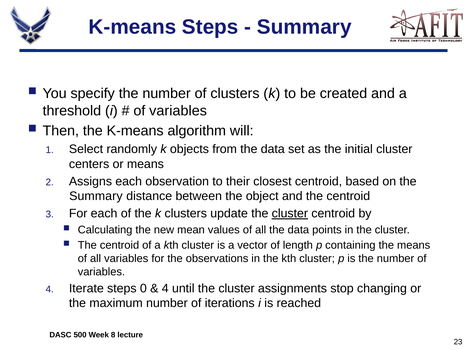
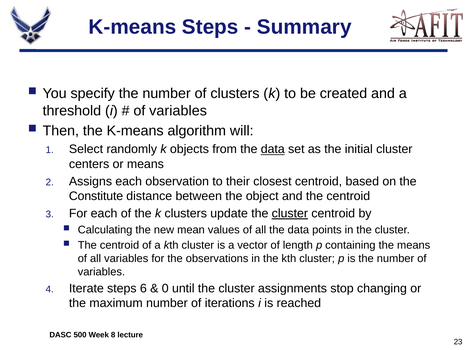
data underline: none -> present (273, 149)
Summary: Summary -> Constitute (96, 196)
0: 0 -> 6 (143, 289)
4: 4 -> 0 (165, 289)
